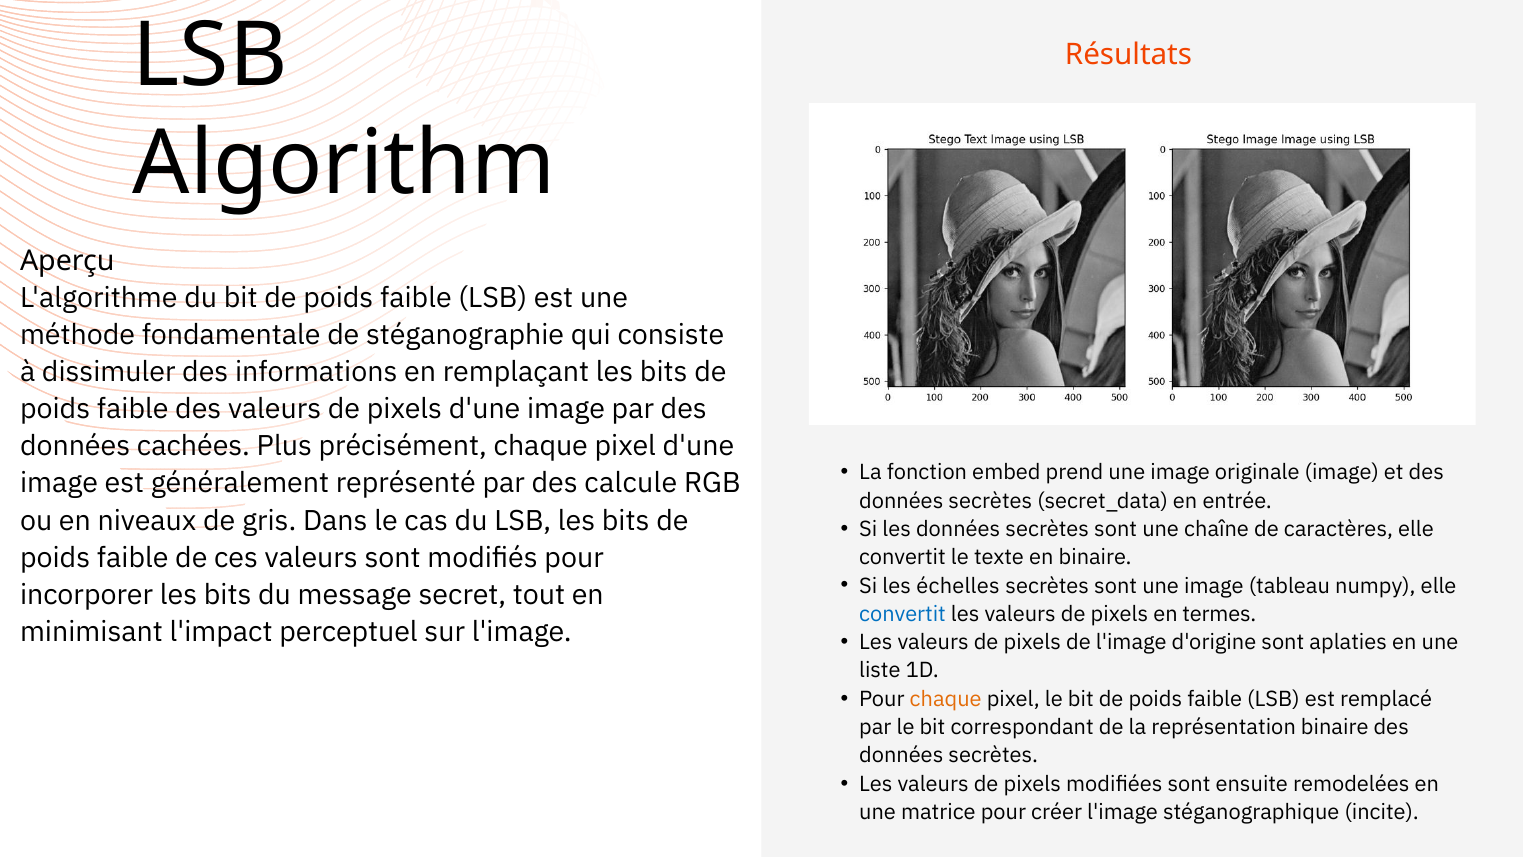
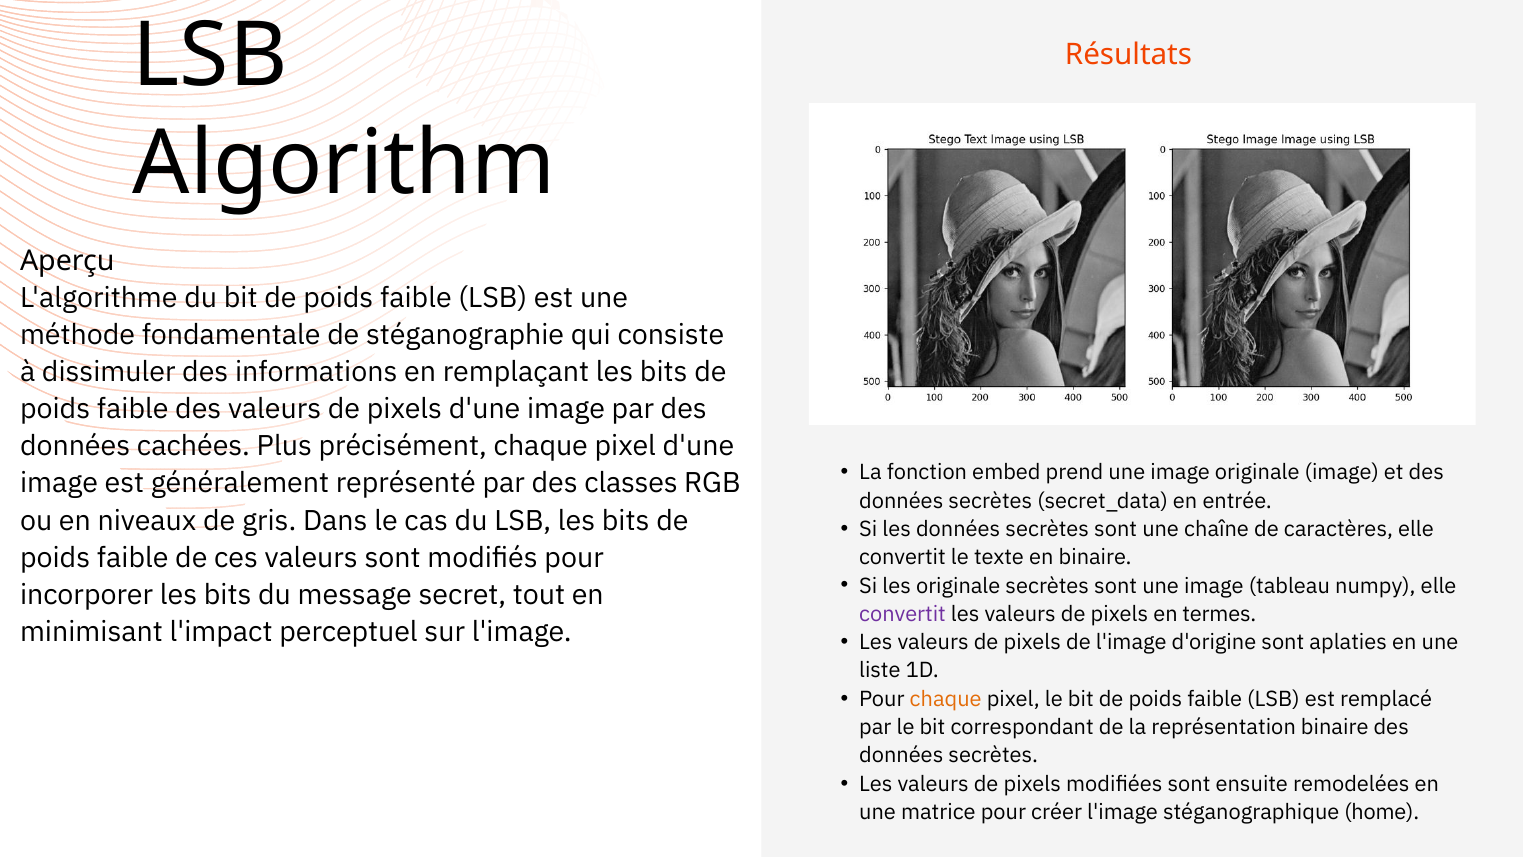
calcule: calcule -> classes (631, 483)
les échelles: échelles -> originale (958, 586)
convertit colour: blue -> purple (903, 614)
incite: incite -> home (1382, 812)
